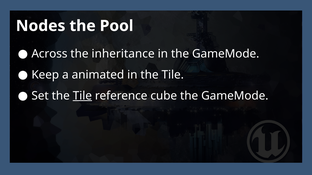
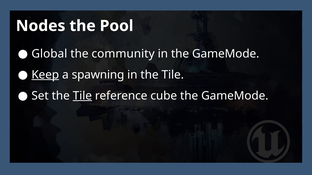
Across: Across -> Global (49, 54)
inheritance: inheritance -> community (123, 54)
Keep underline: none -> present (45, 75)
animated: animated -> spawning (98, 75)
